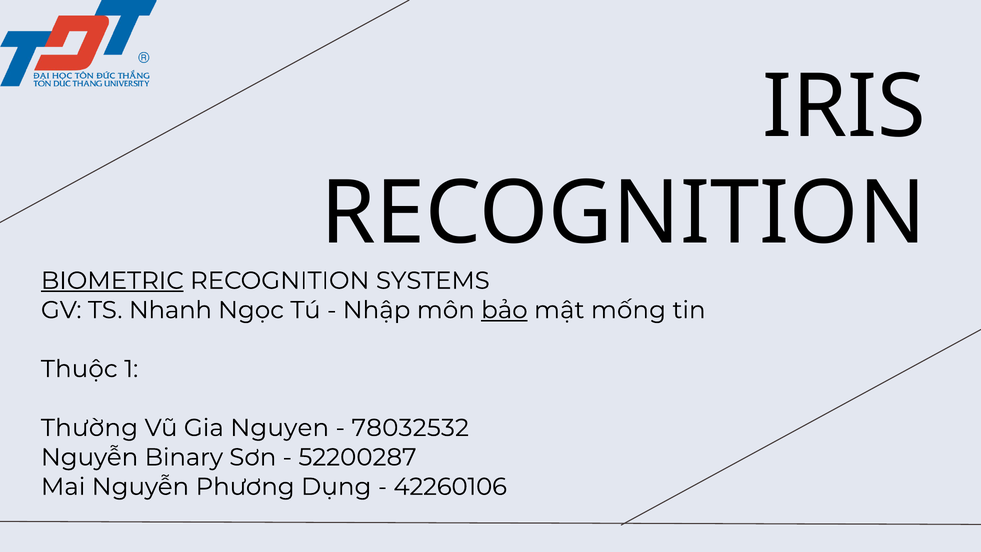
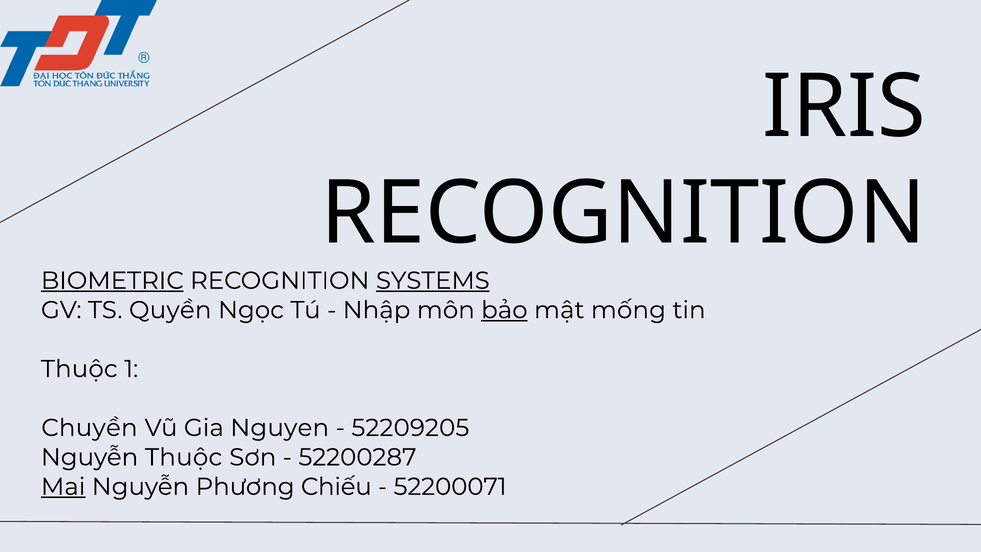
SYSTEMS underline: none -> present (433, 281)
Nhanh: Nhanh -> Quyền (170, 310)
Thường: Thường -> Chuyền (89, 428)
78032532: 78032532 -> 52209205 (410, 428)
Nguyễn Binary: Binary -> Thuộc (184, 457)
Mai underline: none -> present (63, 487)
Dụng: Dụng -> Chiếu (336, 487)
42260106: 42260106 -> 52200071 (450, 487)
